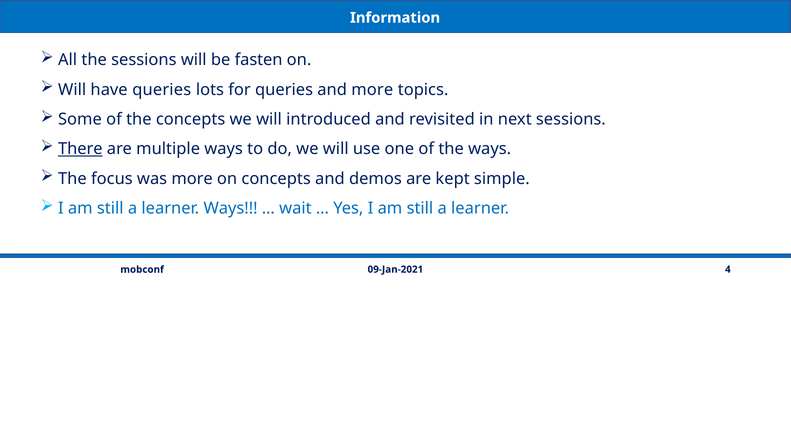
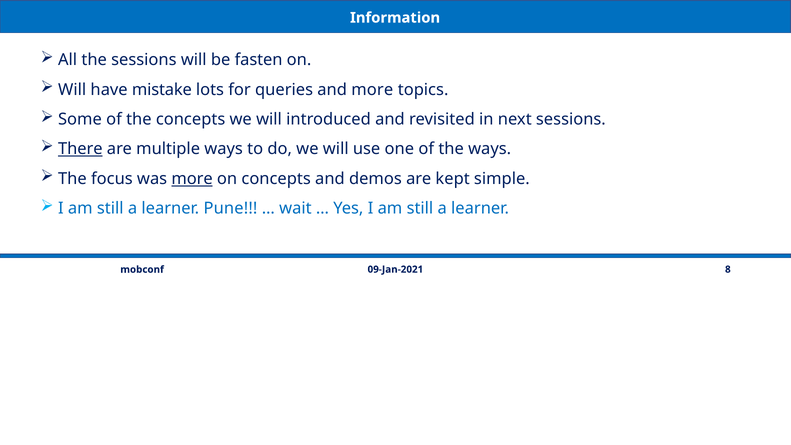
have queries: queries -> mistake (162, 90)
more underline: none -> present (192, 179)
learner Ways: Ways -> Pune (230, 208)
4: 4 -> 8 (728, 269)
